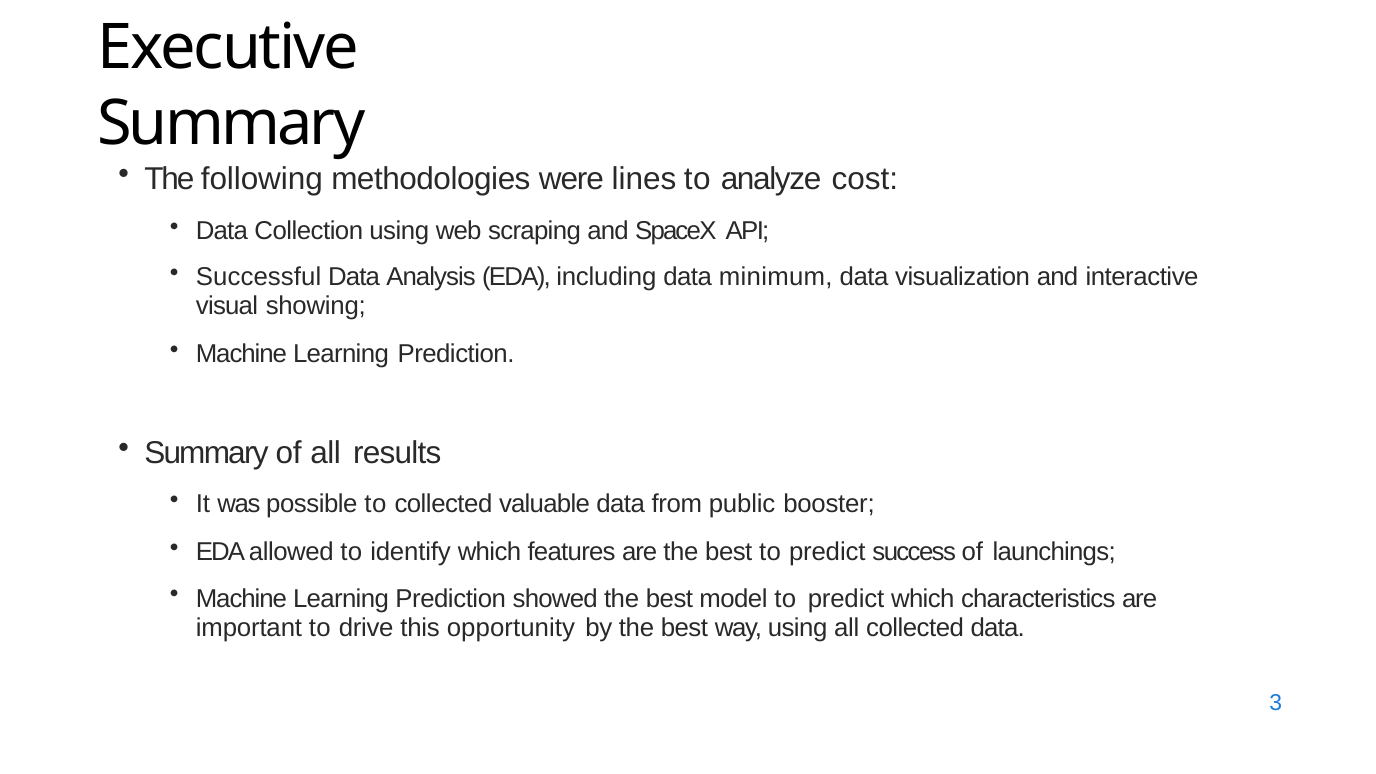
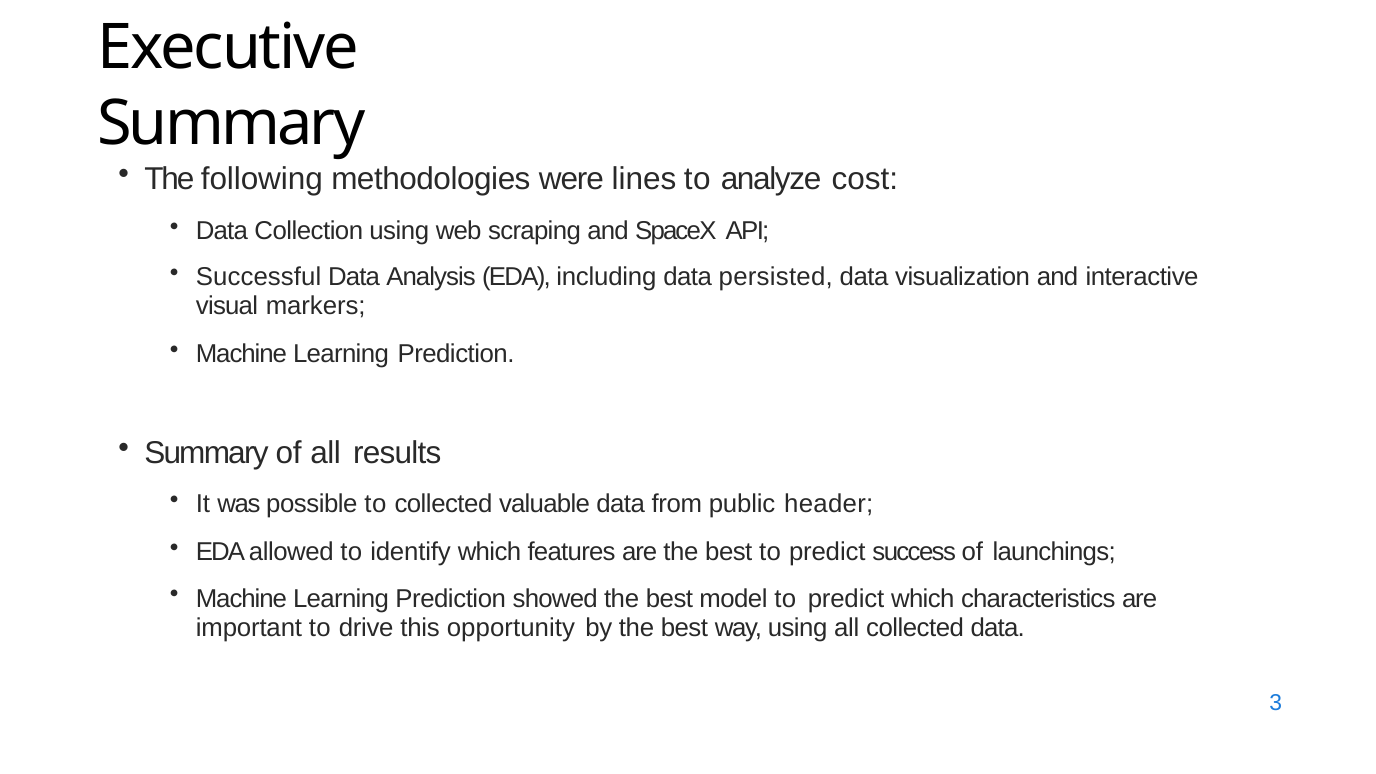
minimum: minimum -> persisted (776, 277)
showing: showing -> markers (316, 306)
booster: booster -> header (829, 504)
